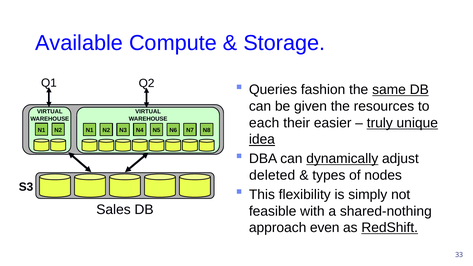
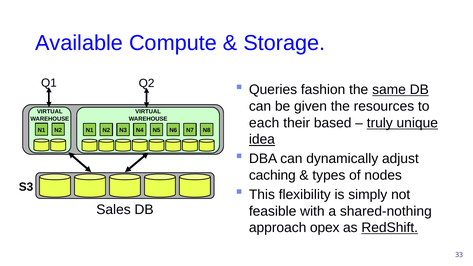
easier: easier -> based (333, 123)
dynamically underline: present -> none (342, 159)
deleted: deleted -> caching (272, 175)
even: even -> opex (325, 228)
